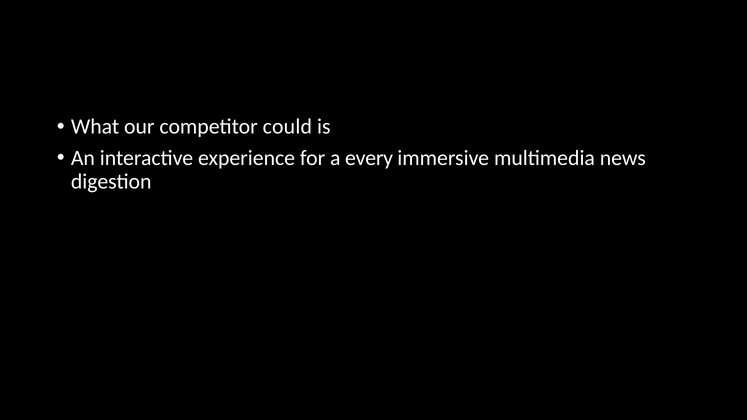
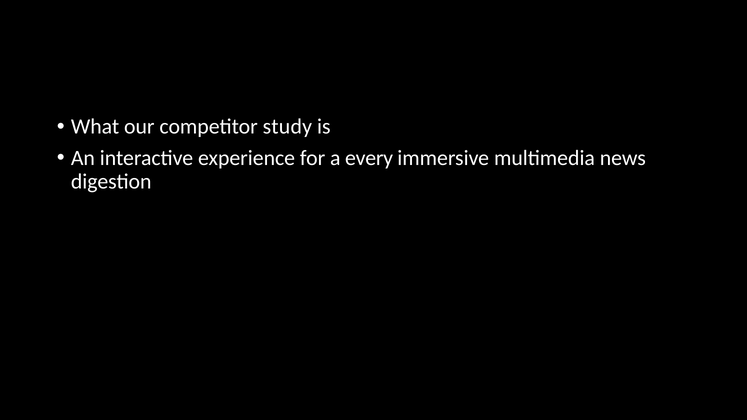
could: could -> study (287, 127)
